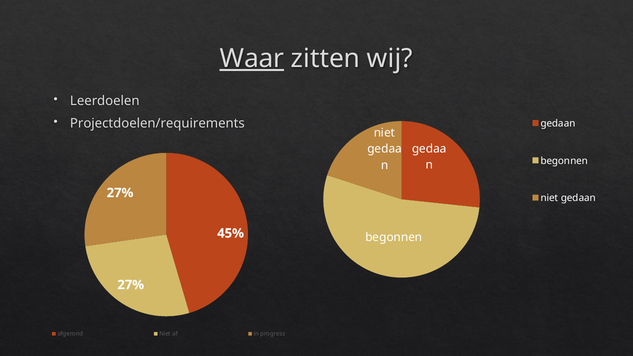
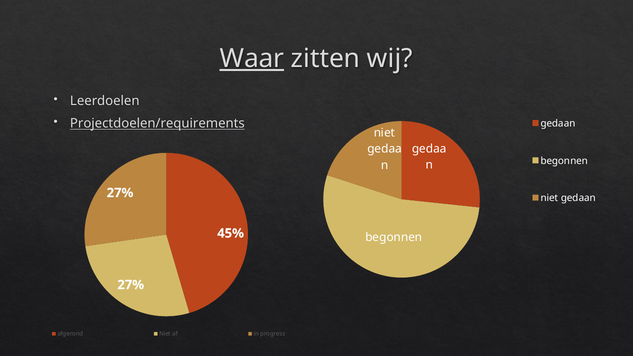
Projectdoelen/requirements underline: none -> present (157, 124)
